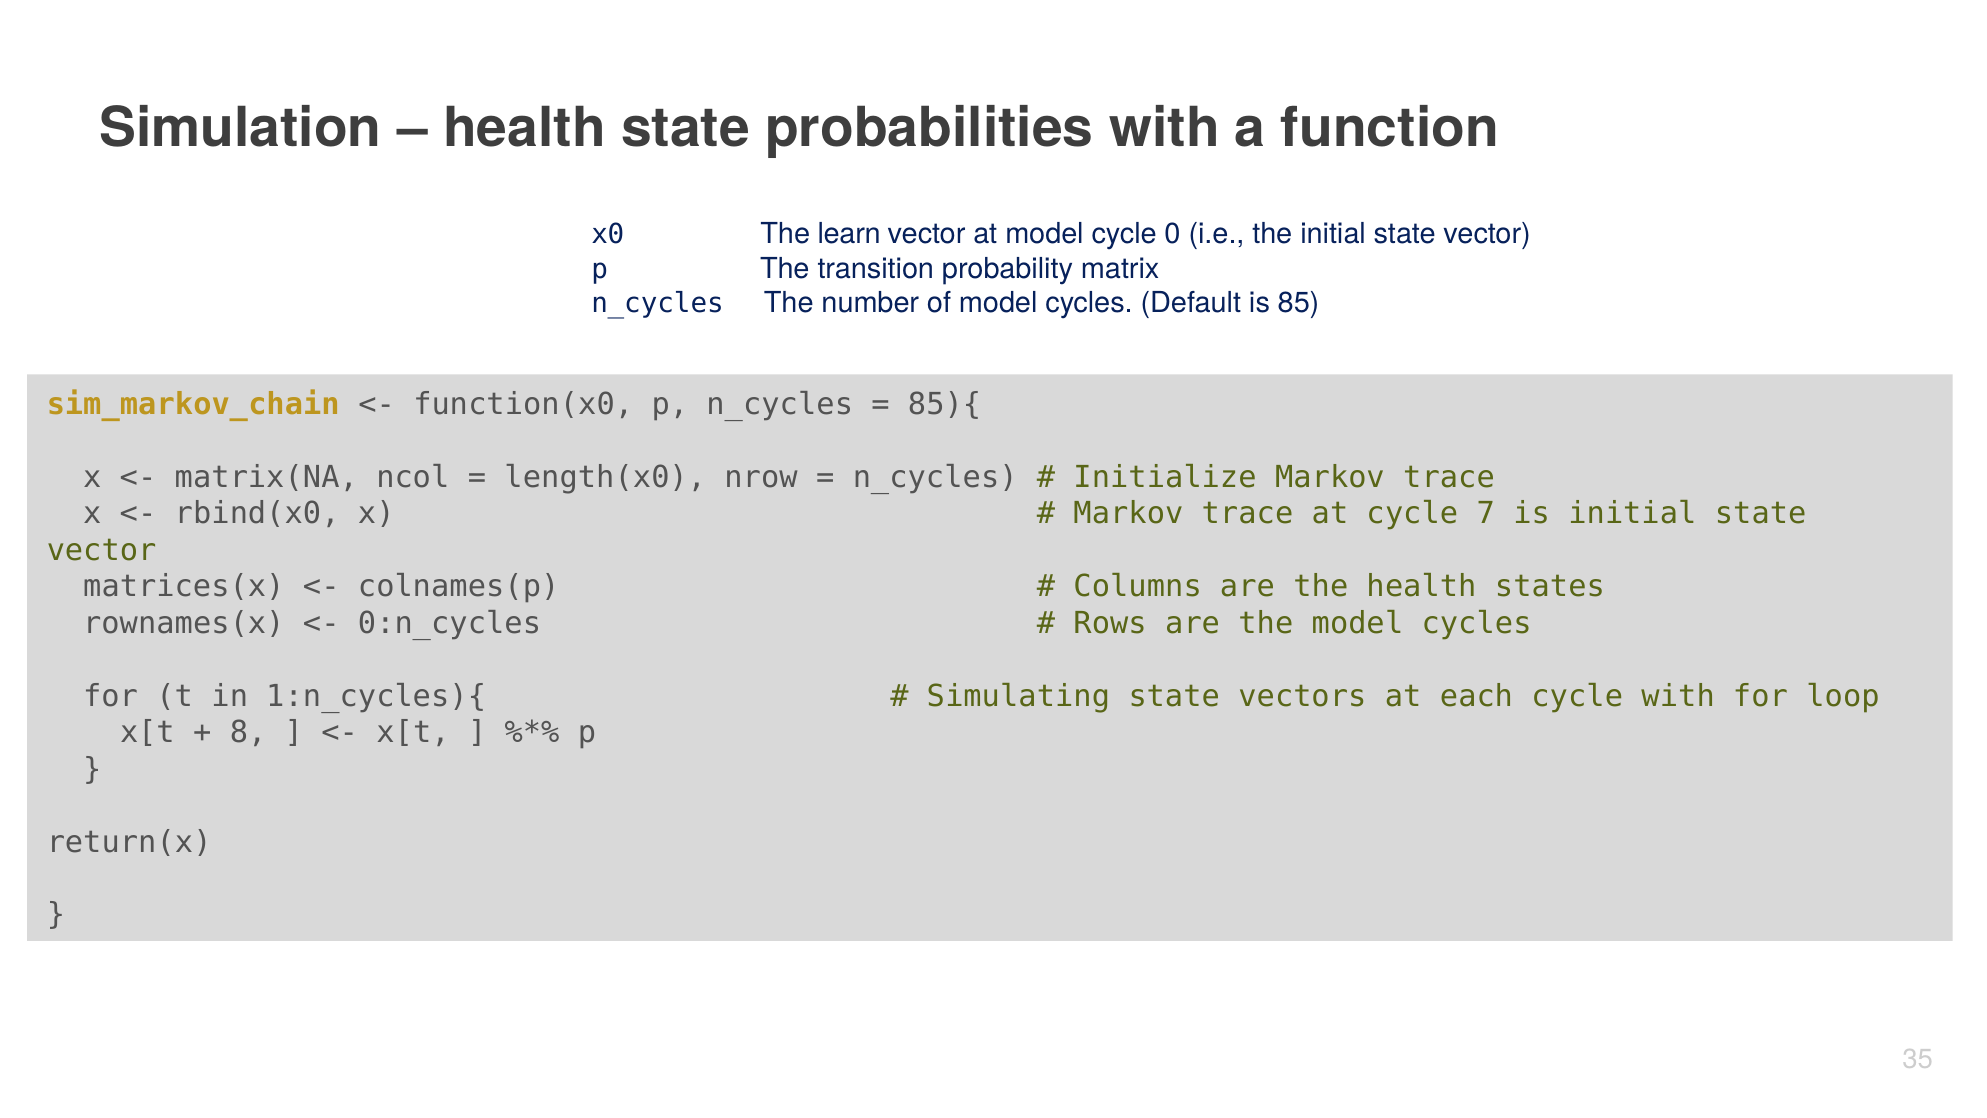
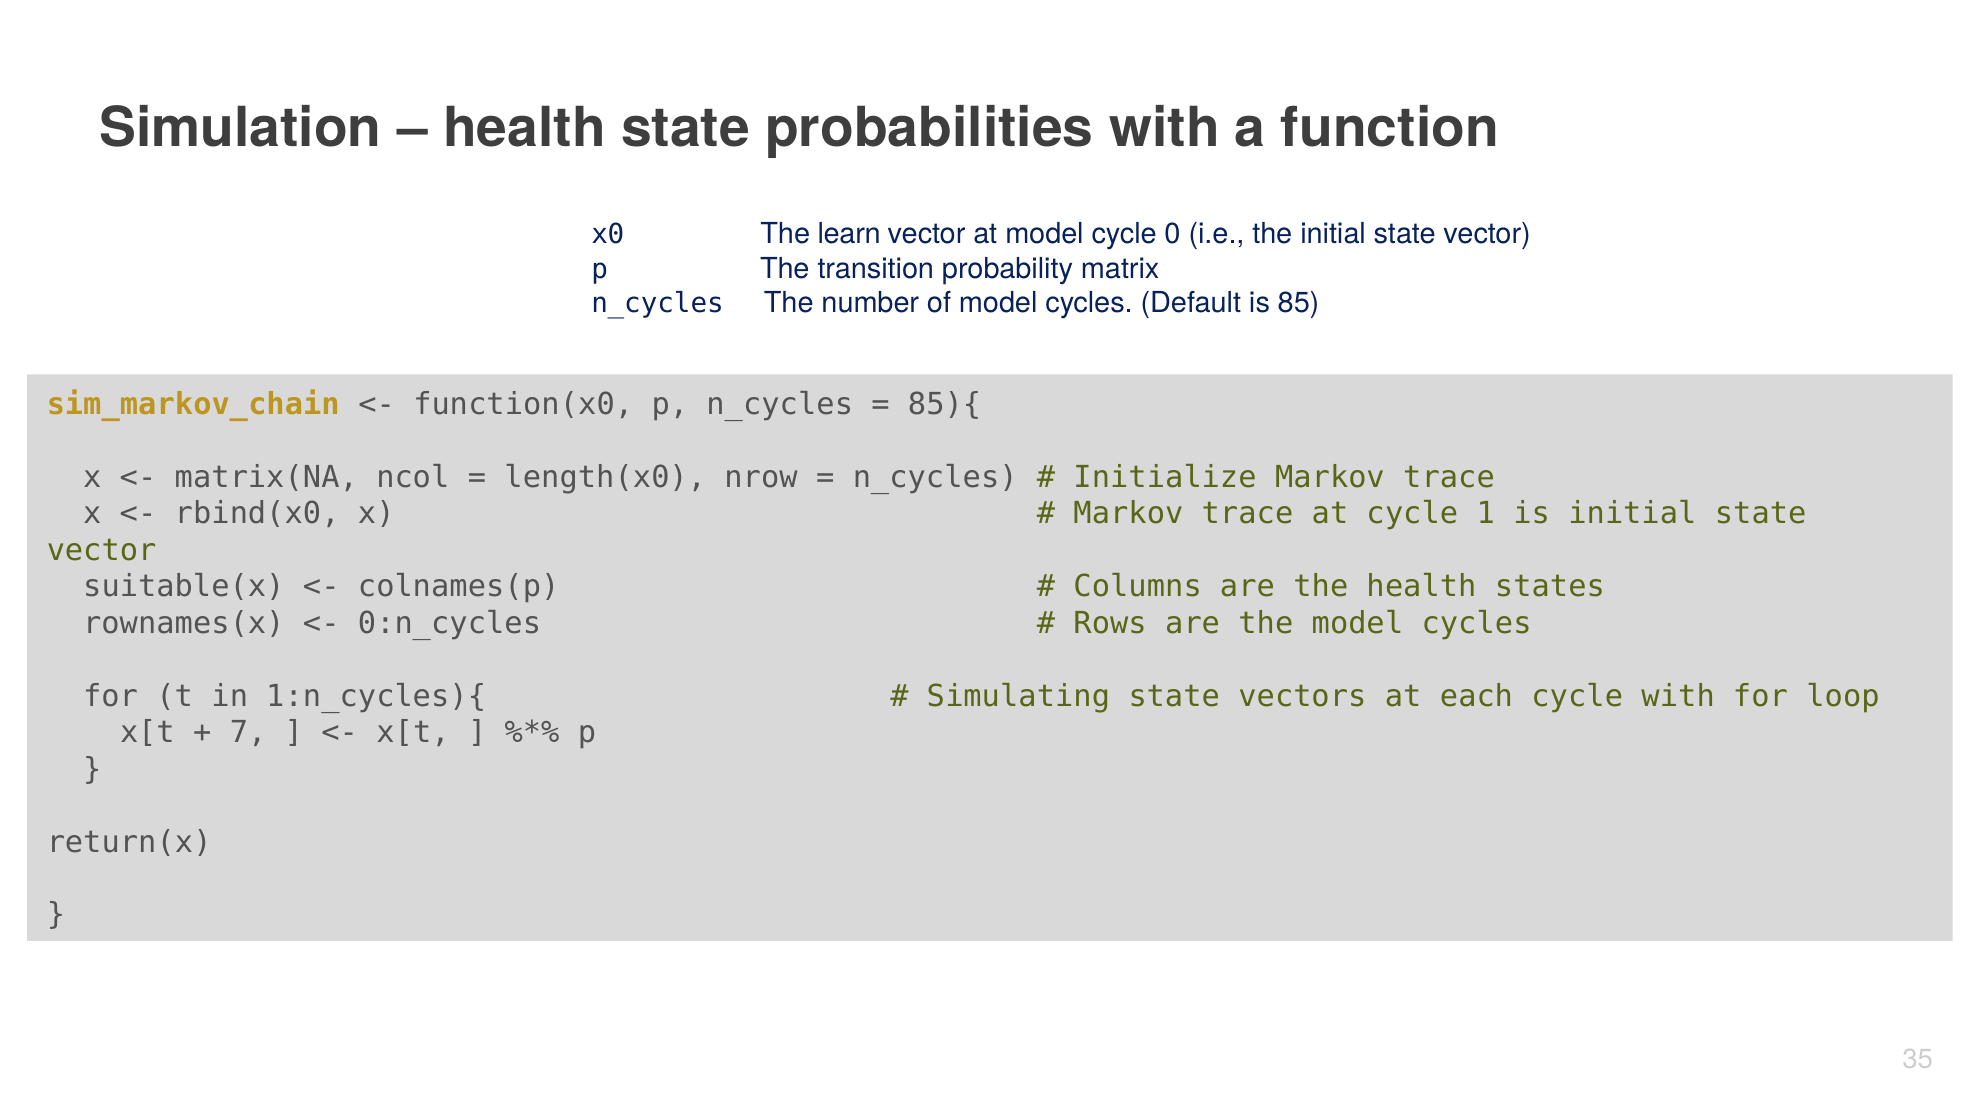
7: 7 -> 1 (1486, 514)
matrices(x: matrices(x -> suitable(x (184, 587)
8: 8 -> 7 (248, 732)
